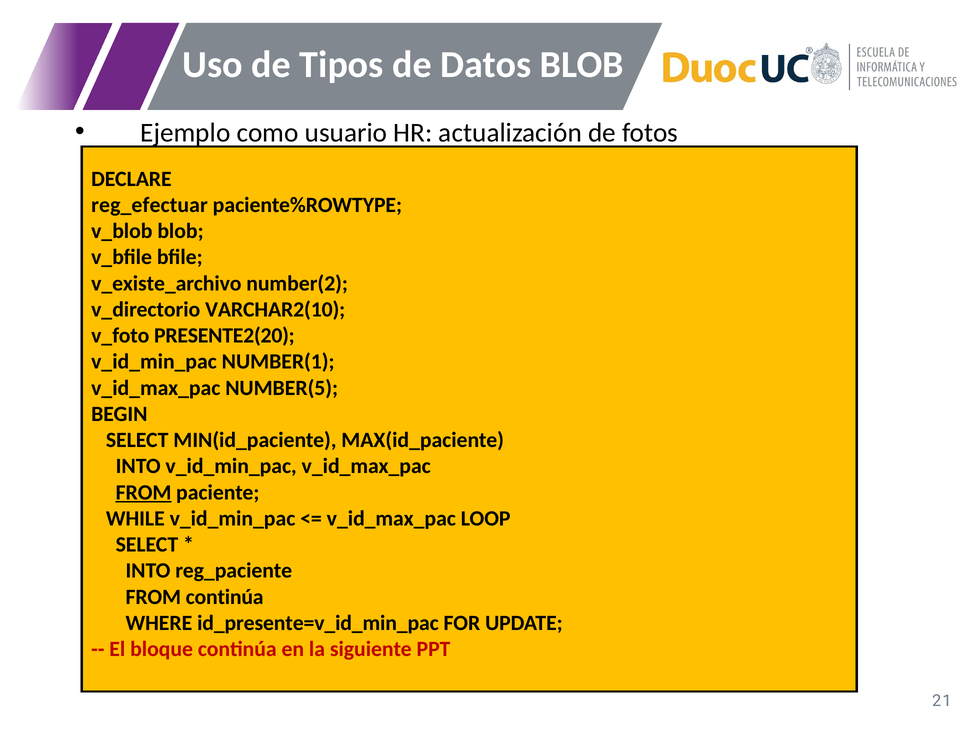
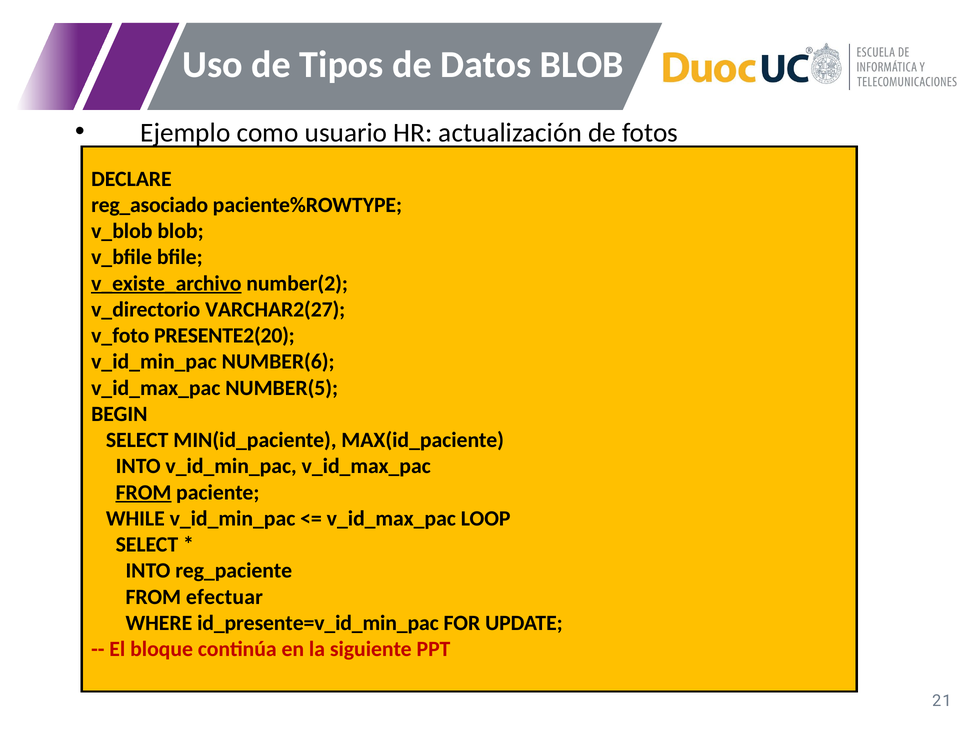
reg_efectuar: reg_efectuar -> reg_asociado (150, 205)
v_existe_archivo underline: none -> present (166, 283)
VARCHAR2(10: VARCHAR2(10 -> VARCHAR2(27 (275, 310)
NUMBER(1: NUMBER(1 -> NUMBER(6 (278, 362)
FROM continúa: continúa -> efectuar (224, 597)
